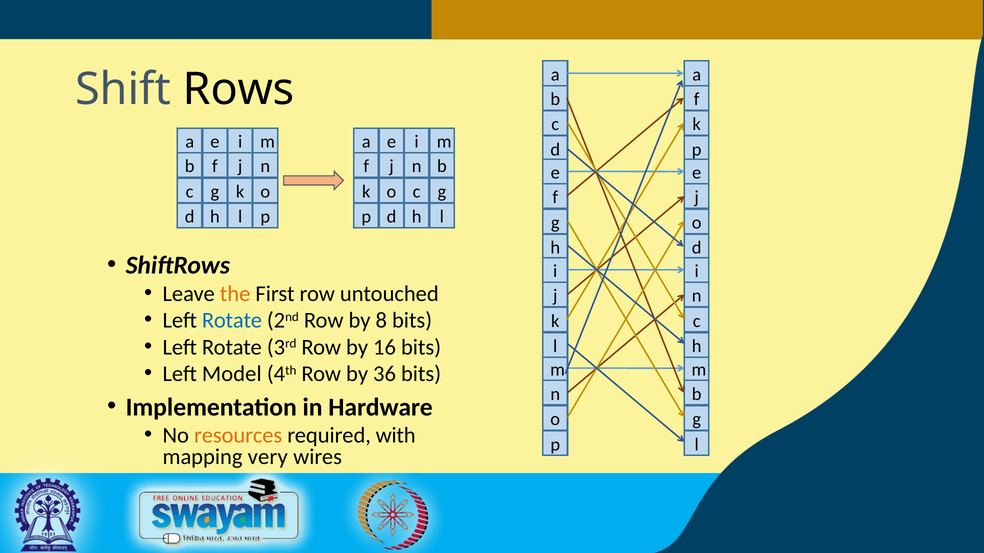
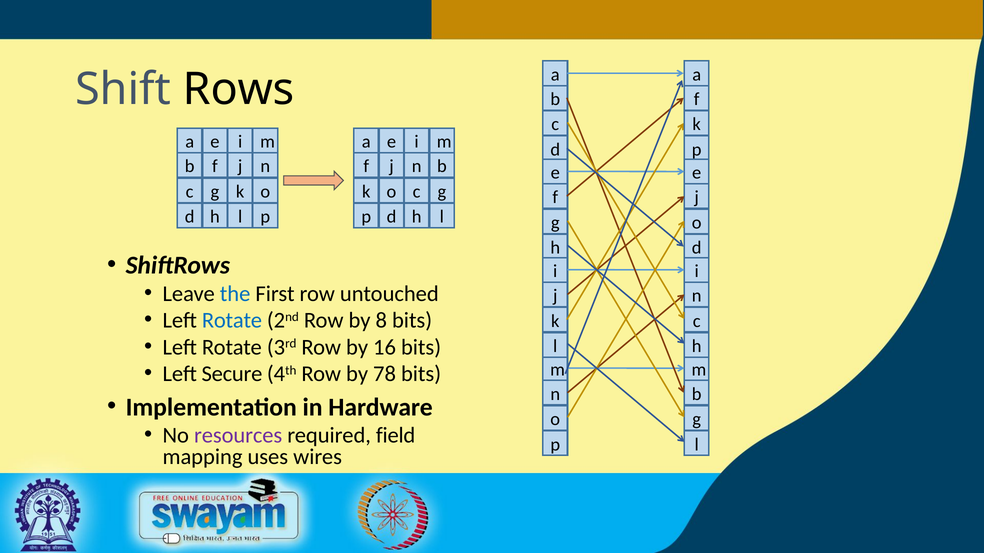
the colour: orange -> blue (235, 294)
Model: Model -> Secure (232, 374)
36: 36 -> 78 (385, 374)
resources colour: orange -> purple (238, 436)
with: with -> field (396, 436)
very: very -> uses (268, 457)
